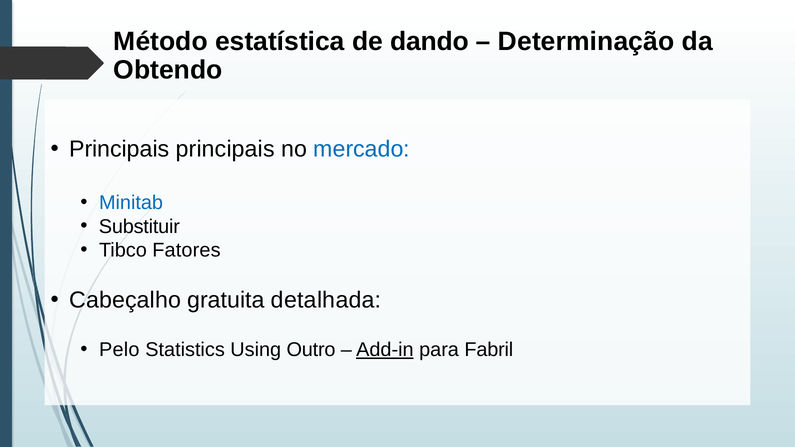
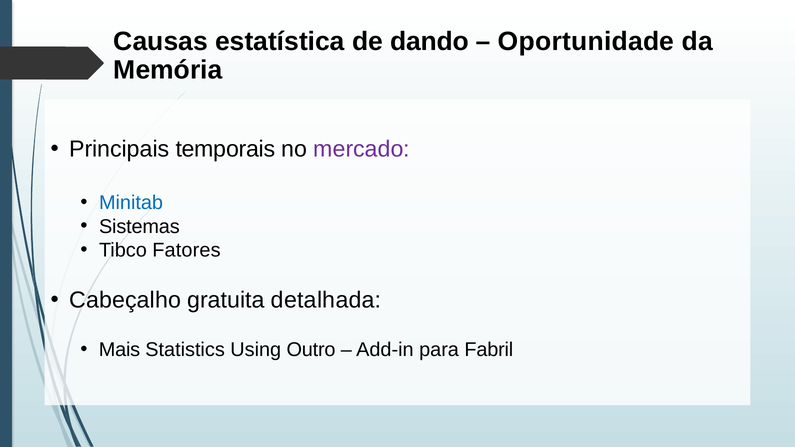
Método: Método -> Causas (161, 41)
Determinação: Determinação -> Oportunidade (586, 41)
Obtendo: Obtendo -> Memória (168, 70)
Principais principais: principais -> temporais (225, 149)
mercado colour: blue -> purple (362, 149)
Substituir: Substituir -> Sistemas (139, 227)
Pelo: Pelo -> Mais (120, 350)
Add-in underline: present -> none (385, 350)
